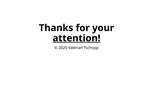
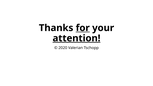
for underline: none -> present (83, 28)
